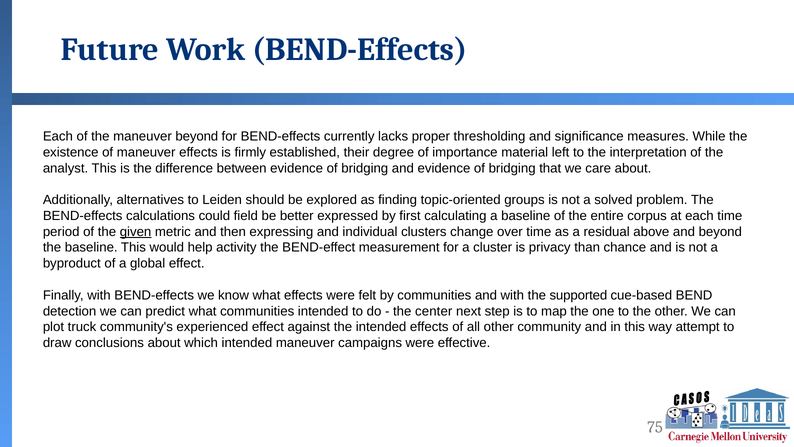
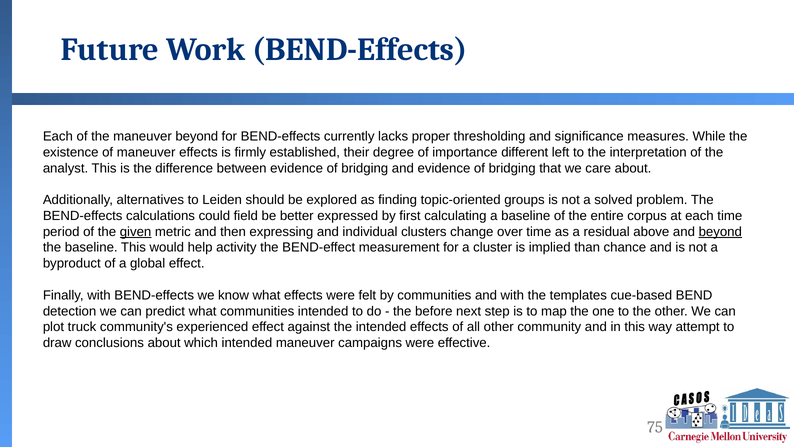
material: material -> different (525, 152)
beyond underline: none -> present (720, 232)
privacy: privacy -> implied (550, 247)
supported: supported -> templates (578, 295)
center: center -> before (434, 311)
